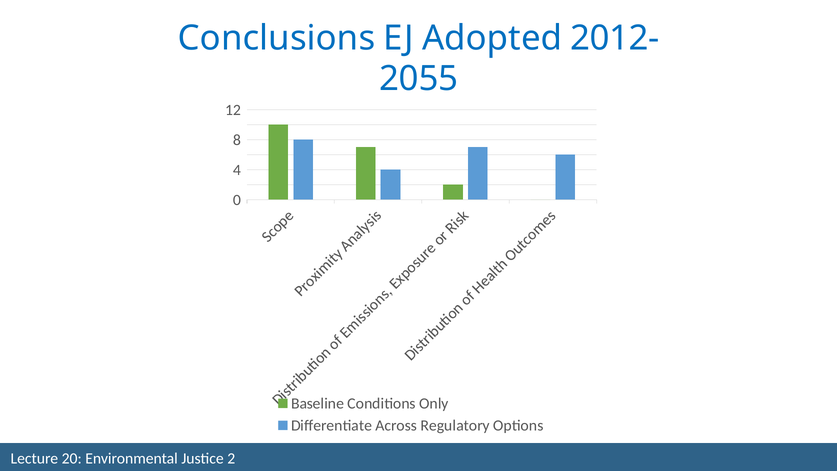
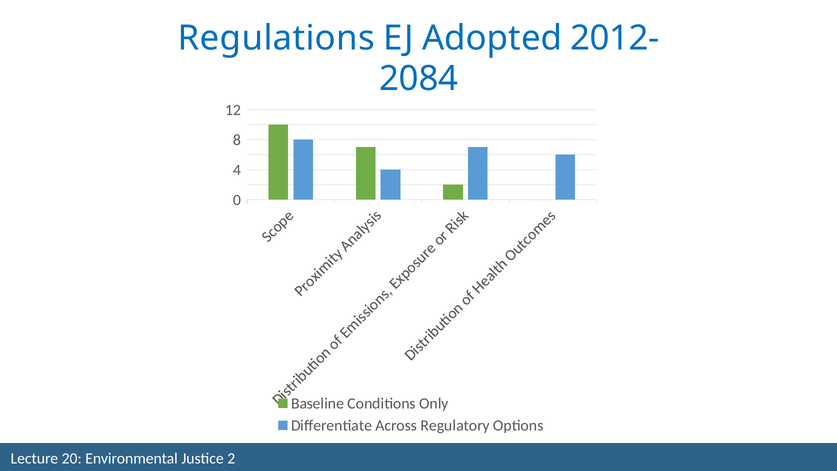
Conclusions: Conclusions -> Regulations (276, 38)
2055: 2055 -> 2084 (419, 79)
